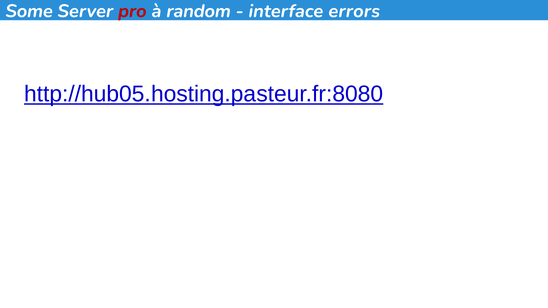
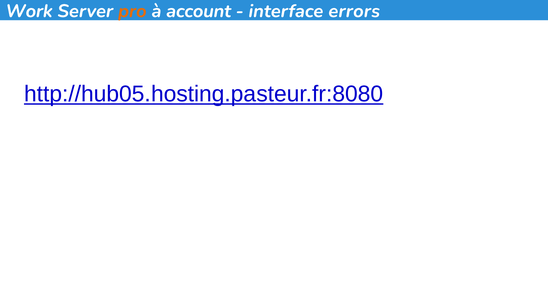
Some: Some -> Work (29, 11)
pro colour: red -> orange (132, 11)
random: random -> account (199, 11)
